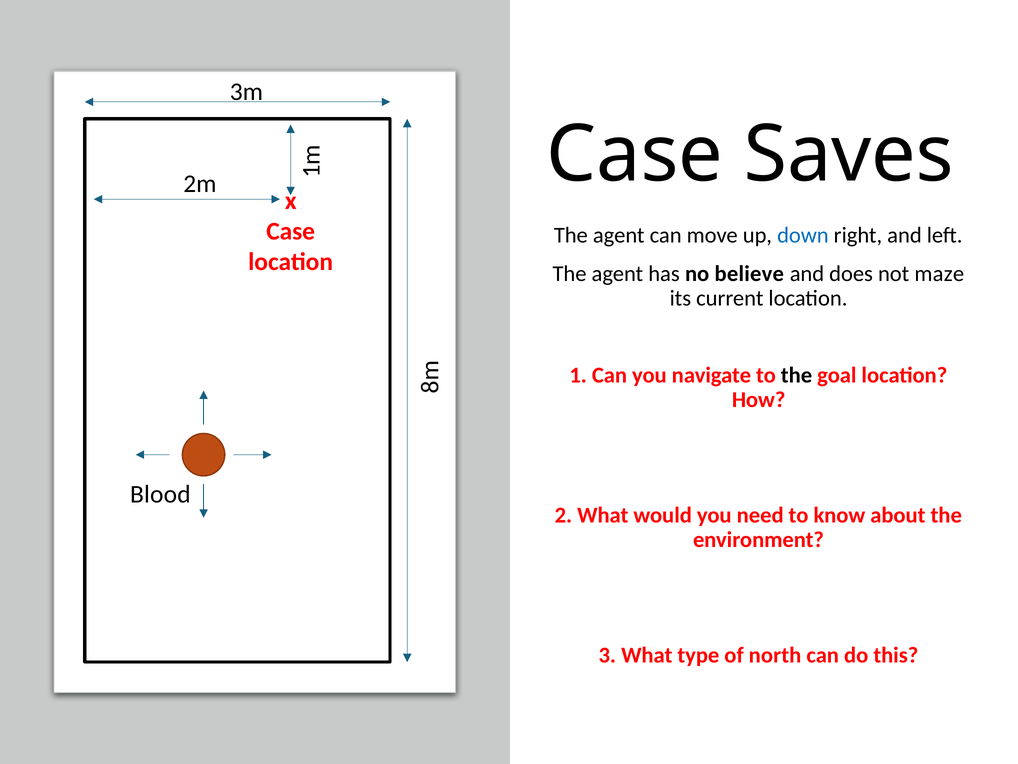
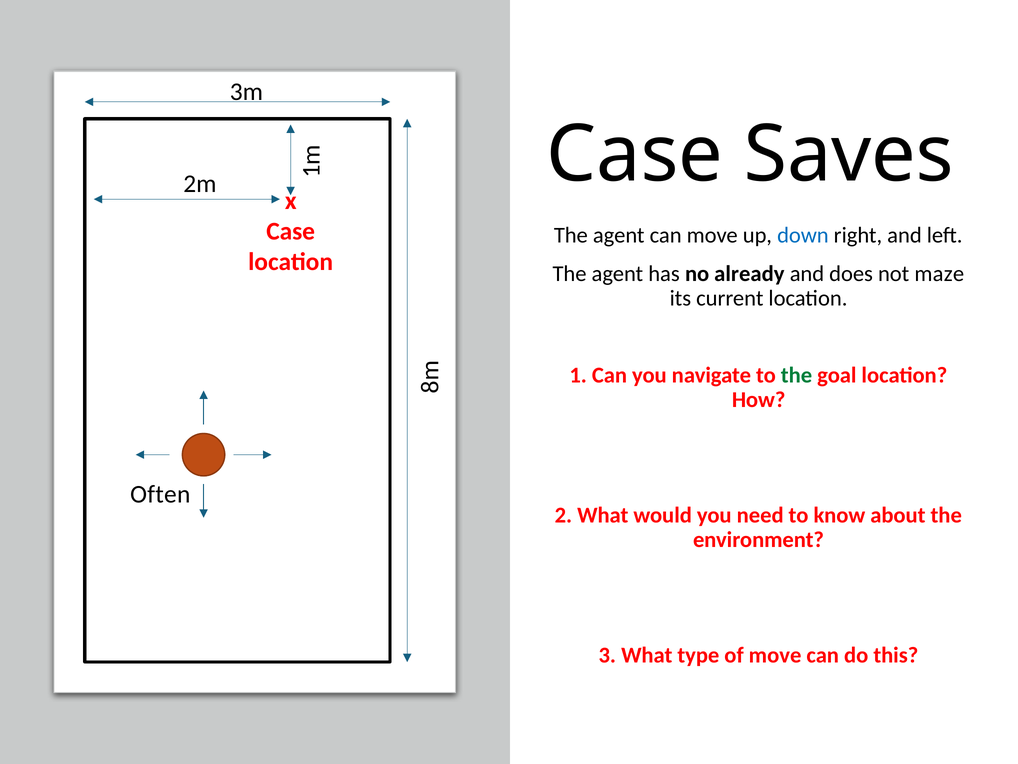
believe: believe -> already (749, 274)
the colour: black -> green (796, 375)
Blood: Blood -> Often (160, 494)
of north: north -> move (775, 655)
